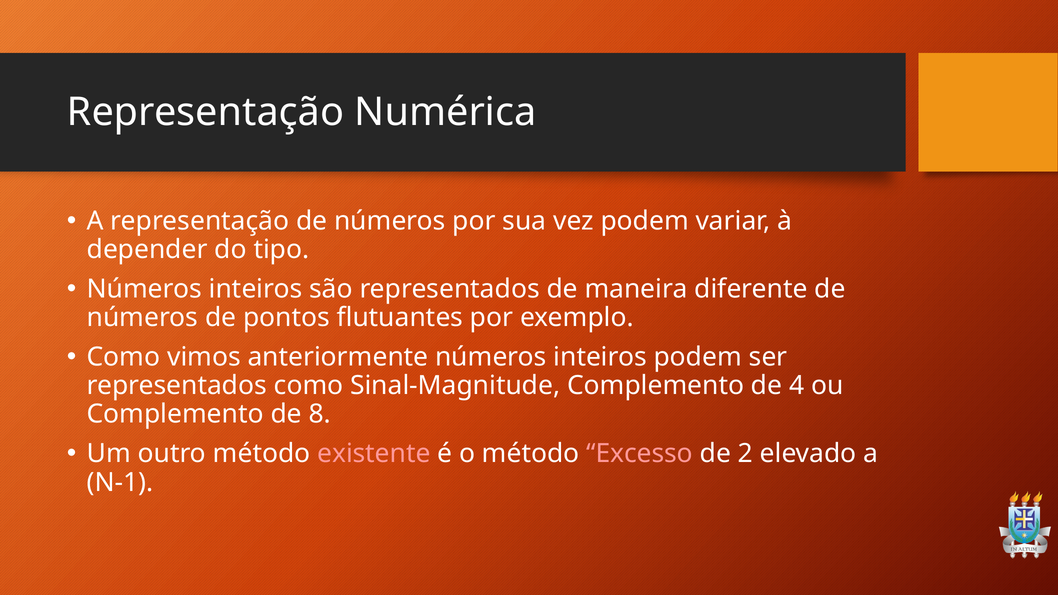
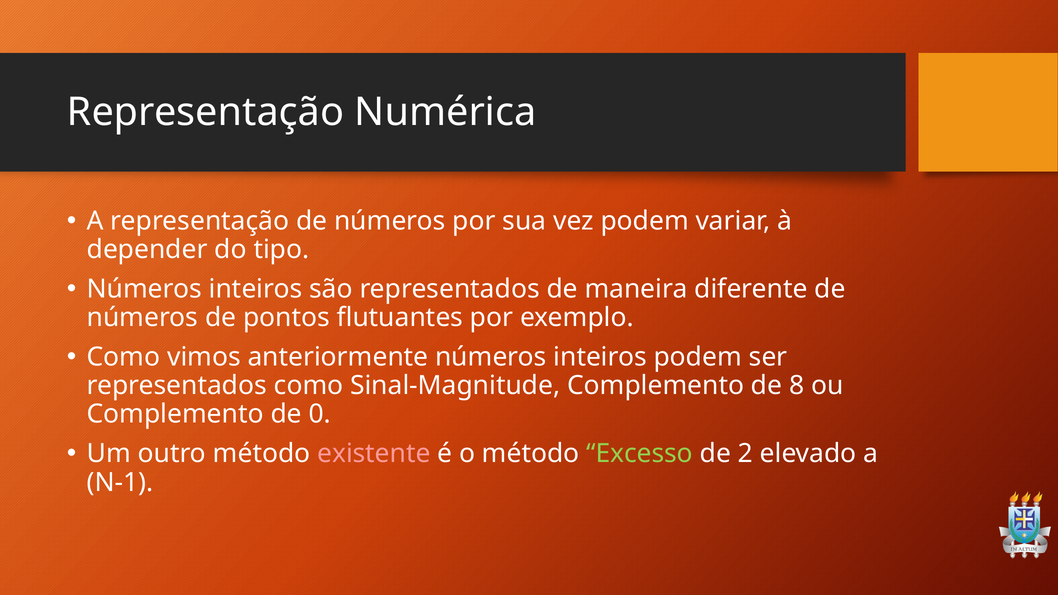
4: 4 -> 8 (797, 386)
8: 8 -> 0 (320, 414)
Excesso colour: pink -> light green (640, 454)
